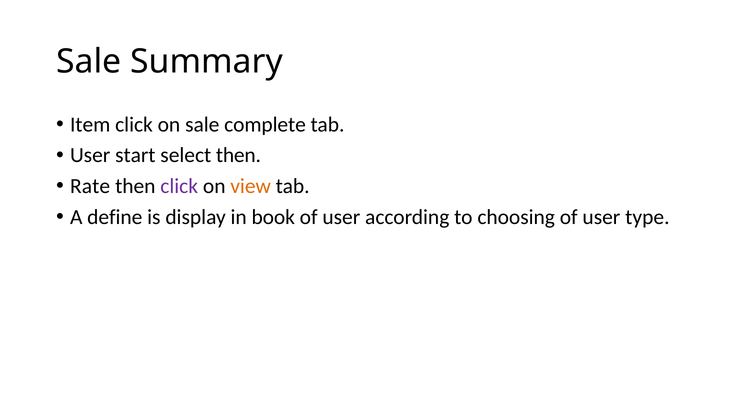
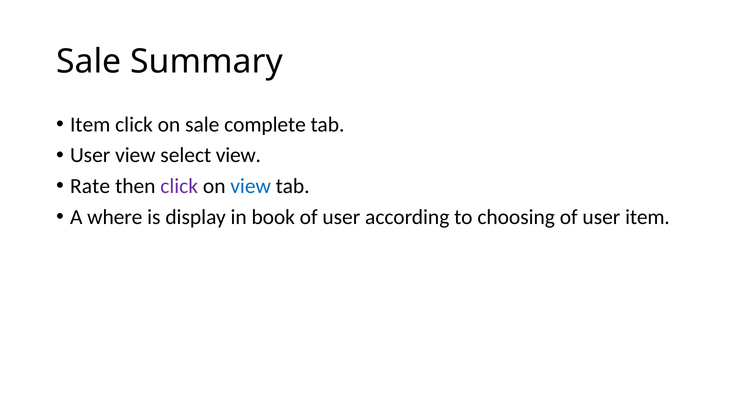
User start: start -> view (135, 156)
select then: then -> view (238, 156)
view colour: orange -> blue (251, 186)
define: define -> where (115, 217)
user type: type -> item (647, 217)
